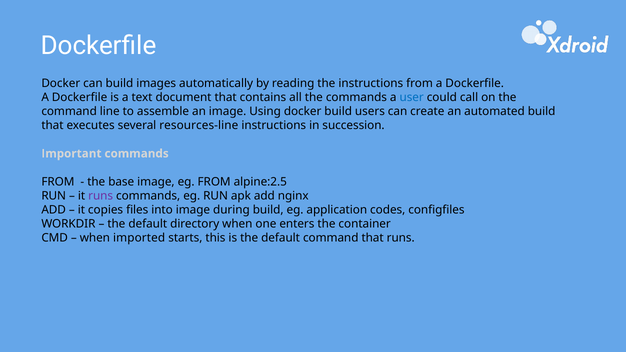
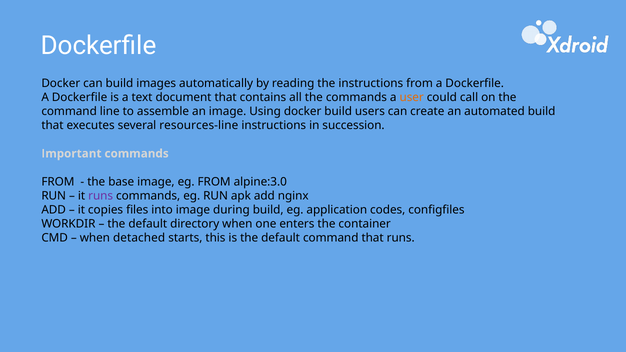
user colour: blue -> orange (412, 97)
alpine:2.5: alpine:2.5 -> alpine:3.0 (260, 182)
imported: imported -> detached (139, 238)
